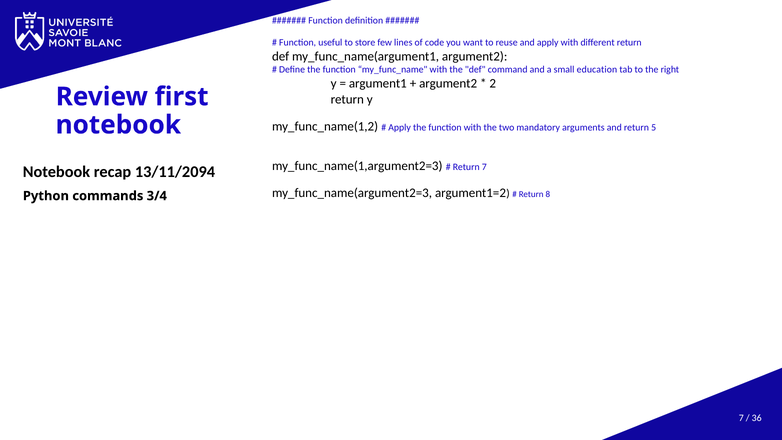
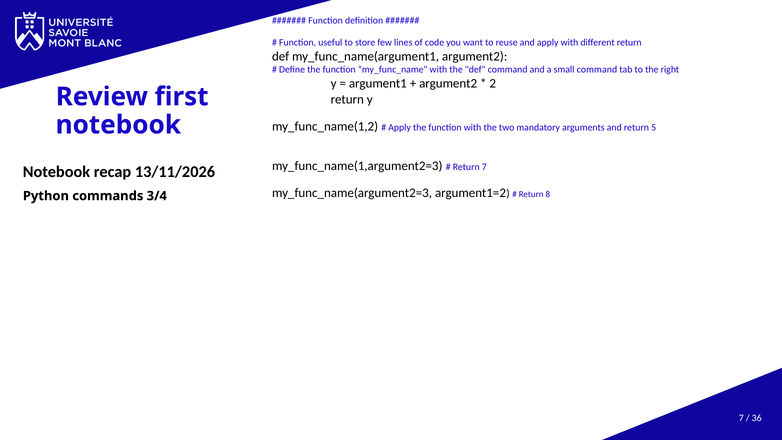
small education: education -> command (597, 70)
13/11/2094: 13/11/2094 -> 13/11/2026 (175, 172)
